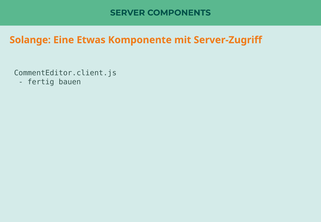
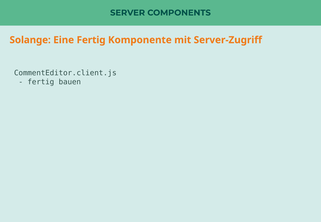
Eine Etwas: Etwas -> Fertig (91, 40)
